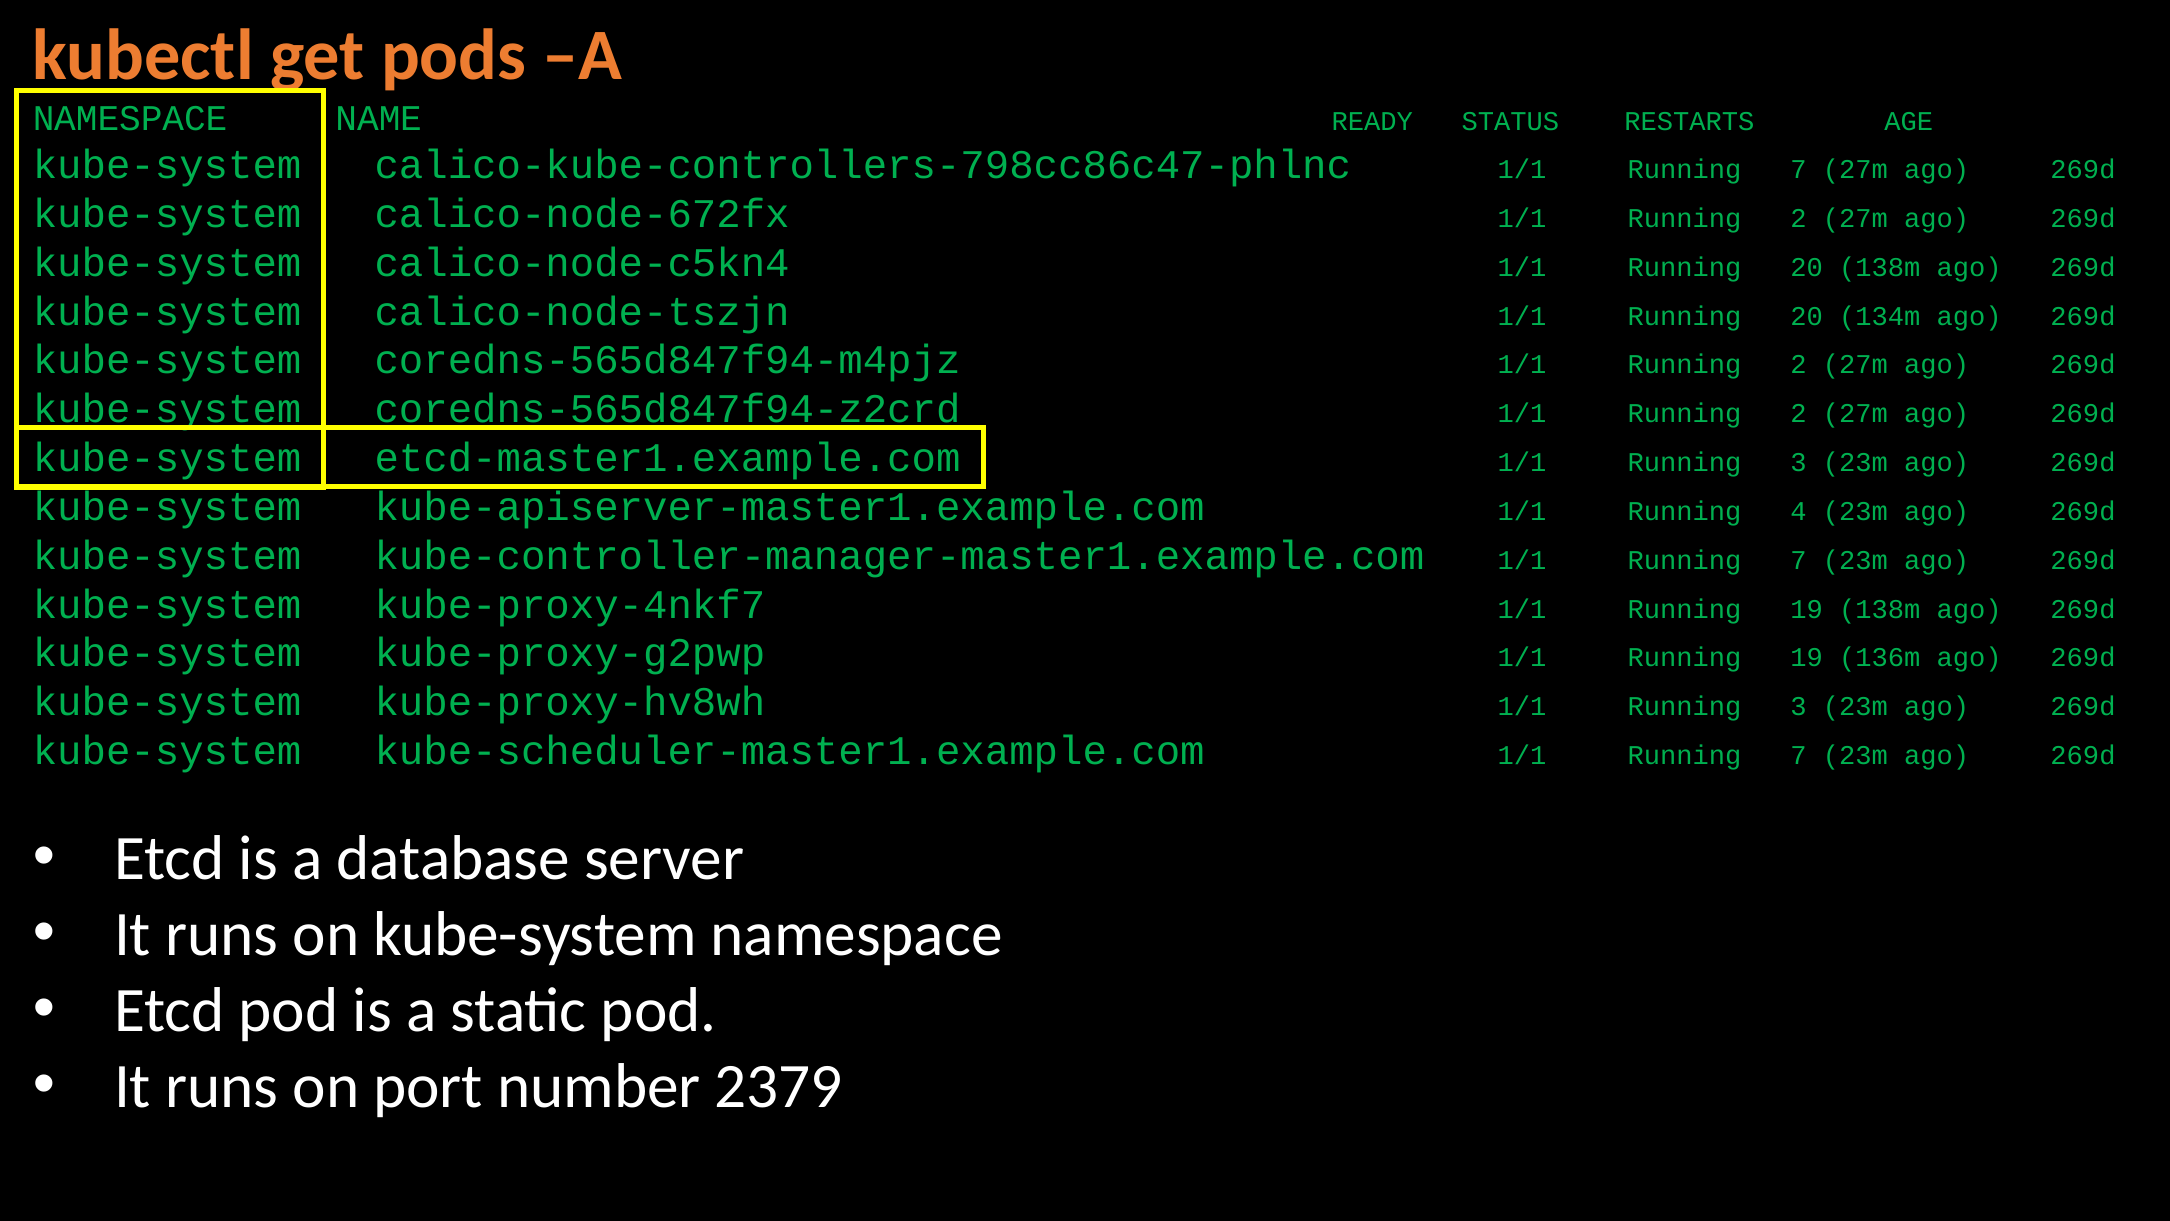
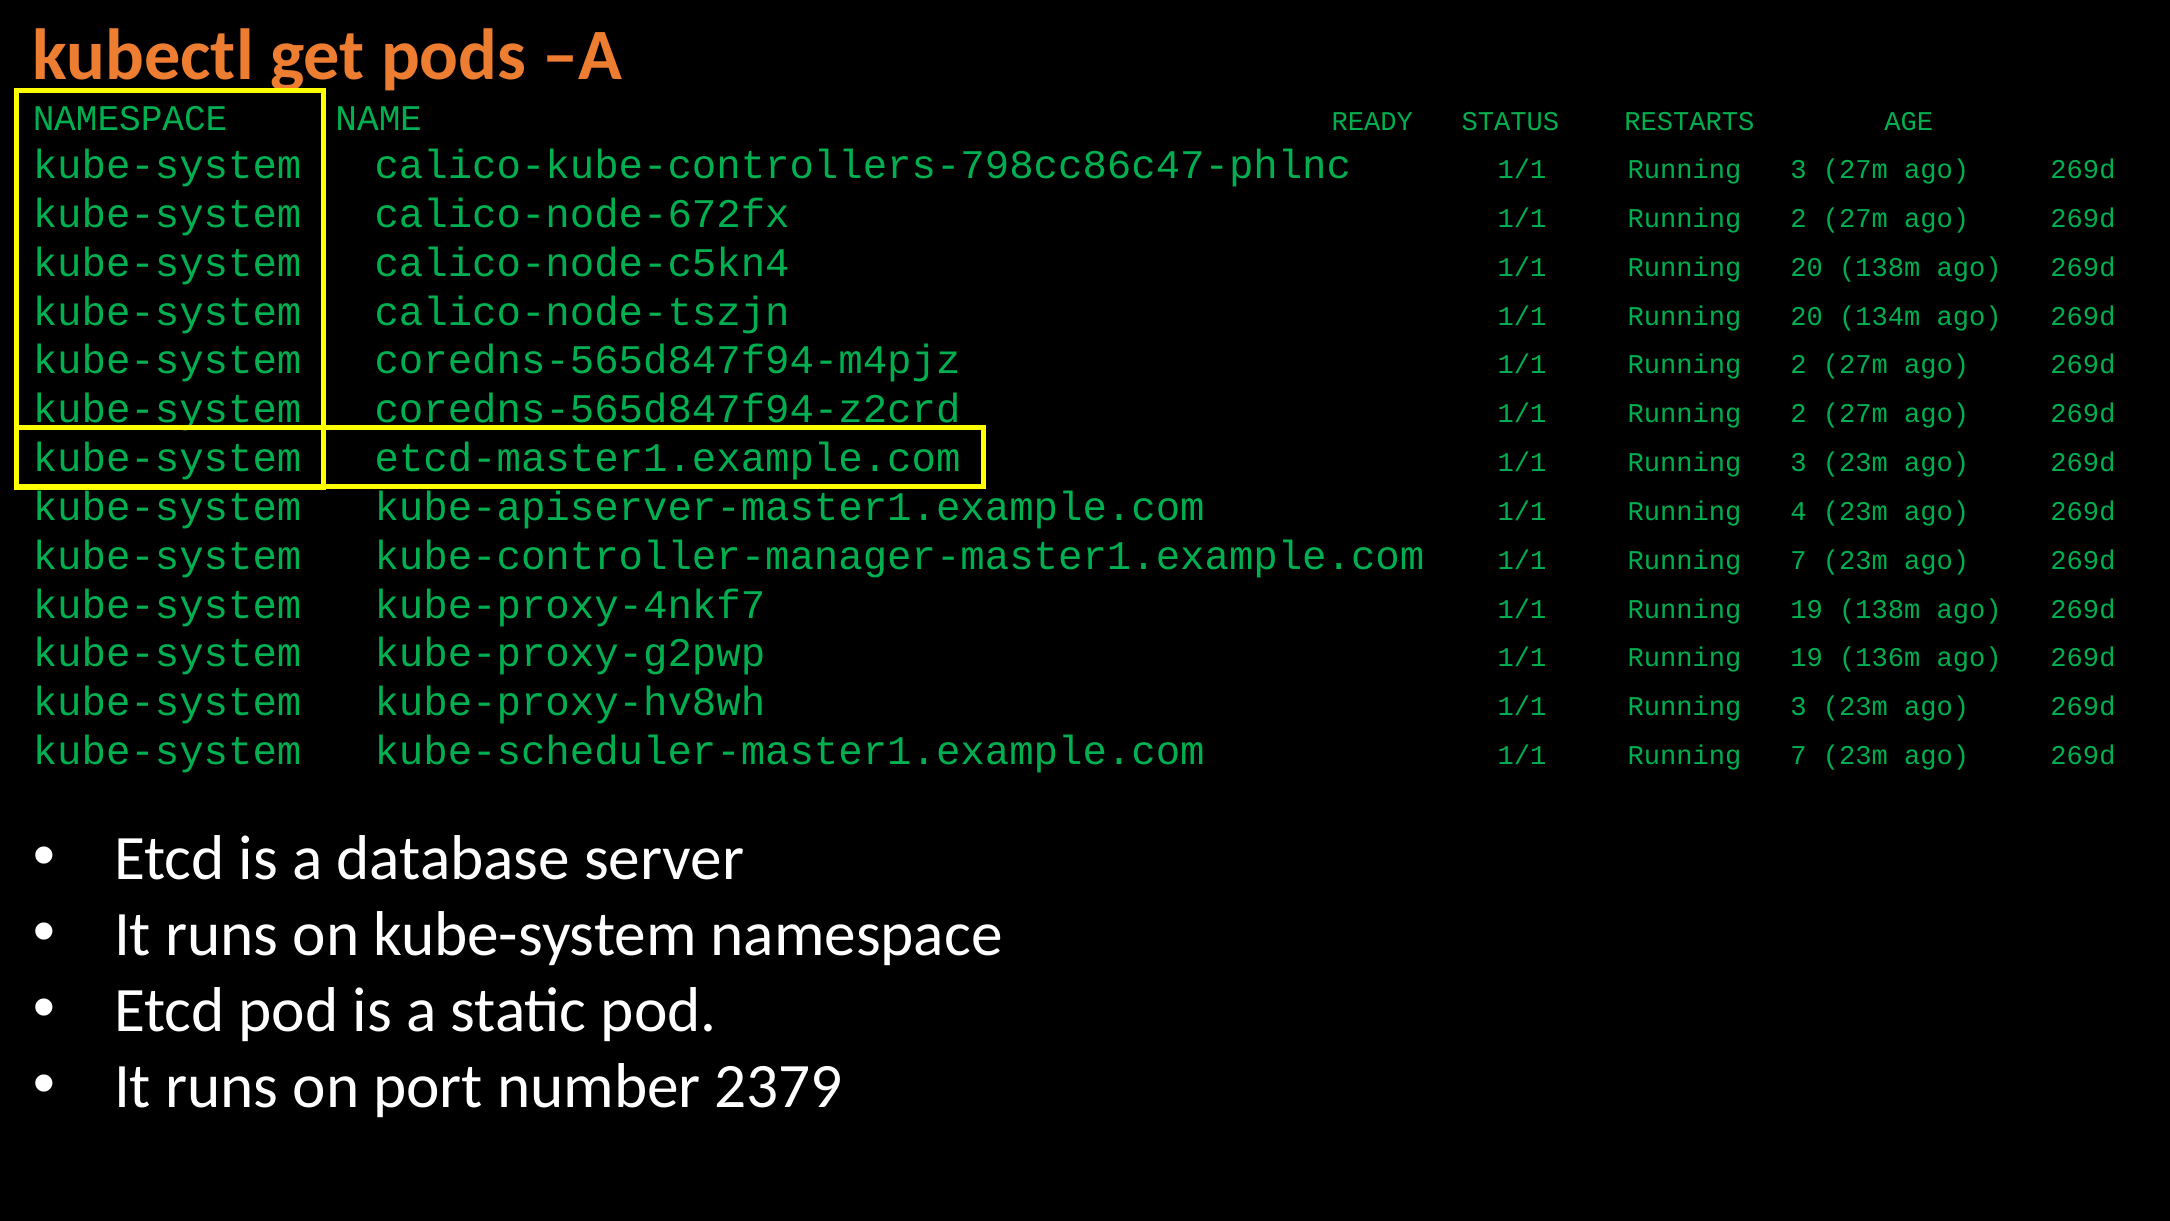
calico-kube-controllers-798cc86c47-phlnc 1/1 Running 7: 7 -> 3 (1798, 170)
